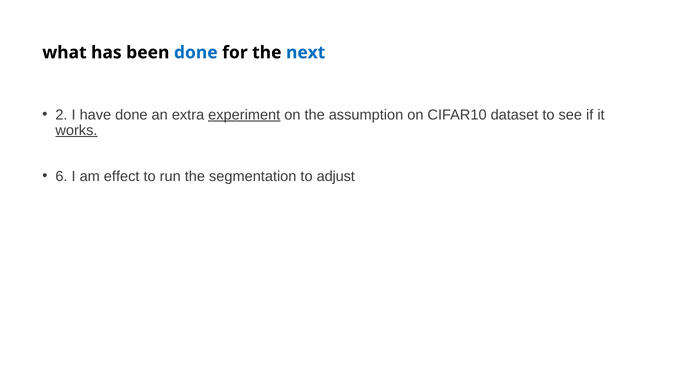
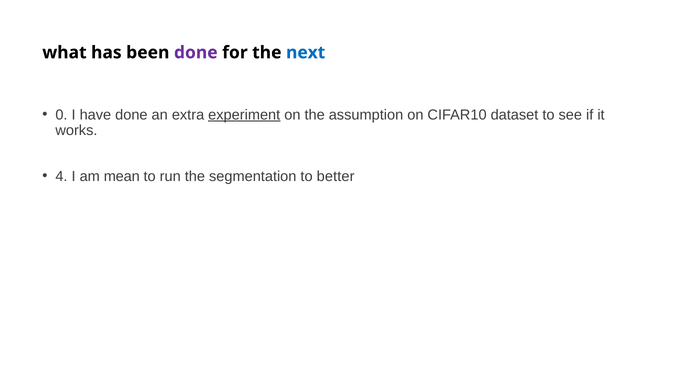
done colour: blue -> purple (196, 53)
2: 2 -> 0 (61, 115)
works underline: present -> none (76, 131)
6: 6 -> 4 (61, 177)
effect: effect -> mean (122, 177)
adjust: adjust -> better (336, 177)
